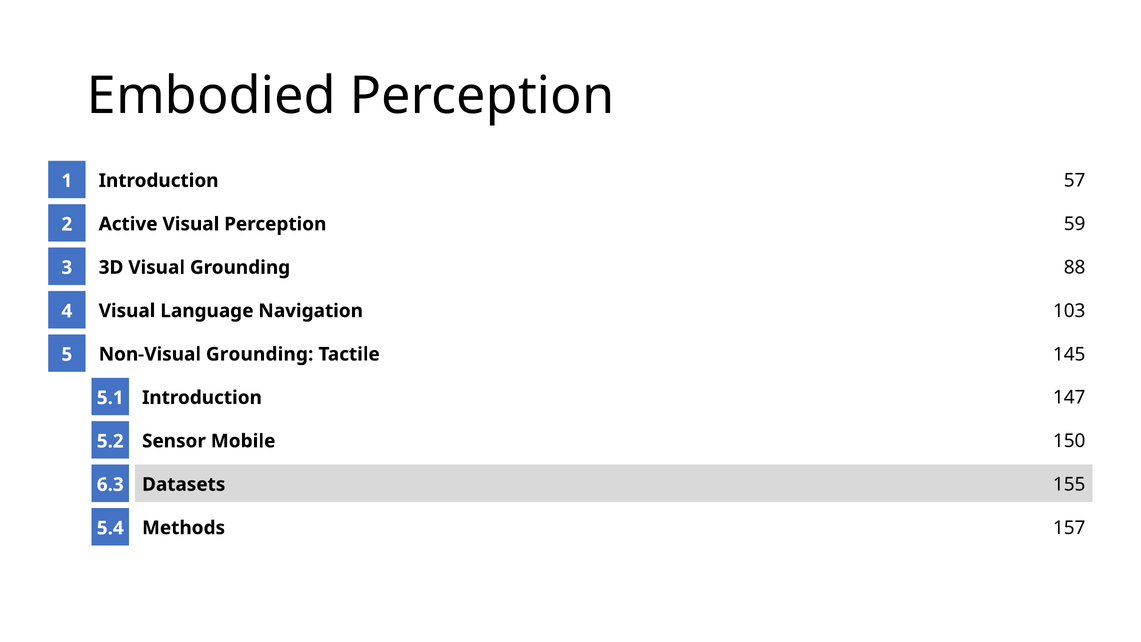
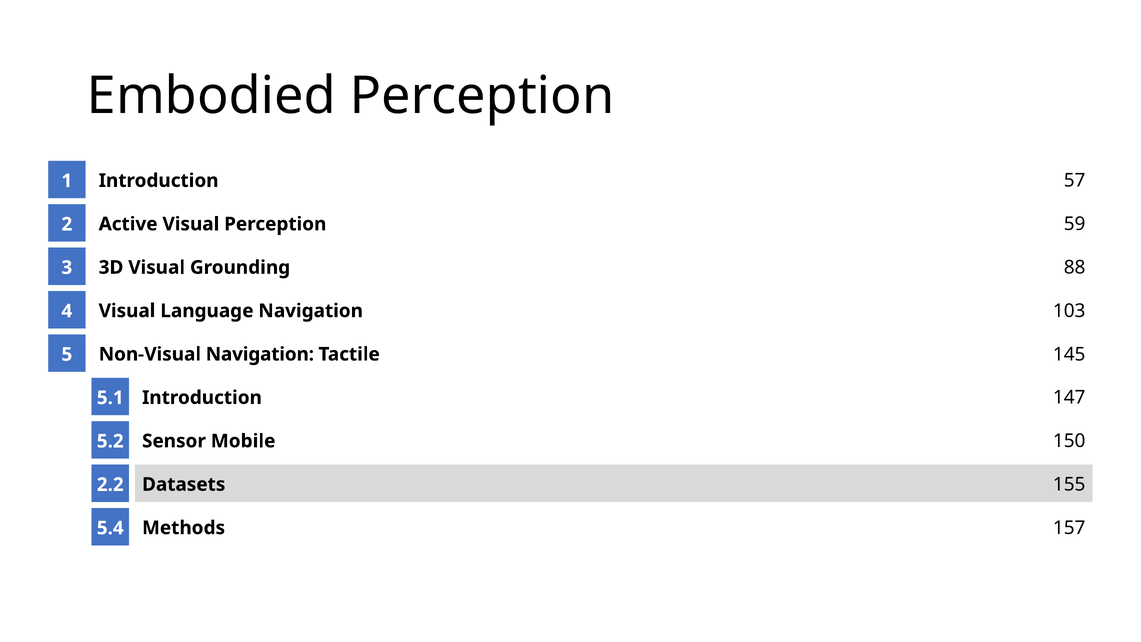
Non-Visual Grounding: Grounding -> Navigation (260, 354)
6.3: 6.3 -> 2.2 (110, 485)
